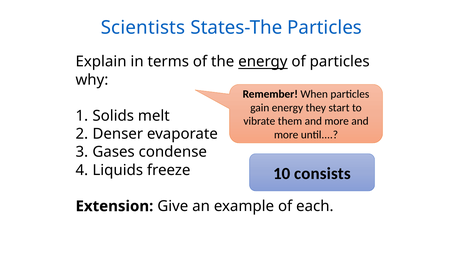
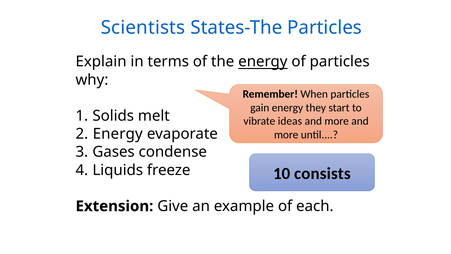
them: them -> ideas (290, 121)
Denser: Denser -> Energy (118, 134)
